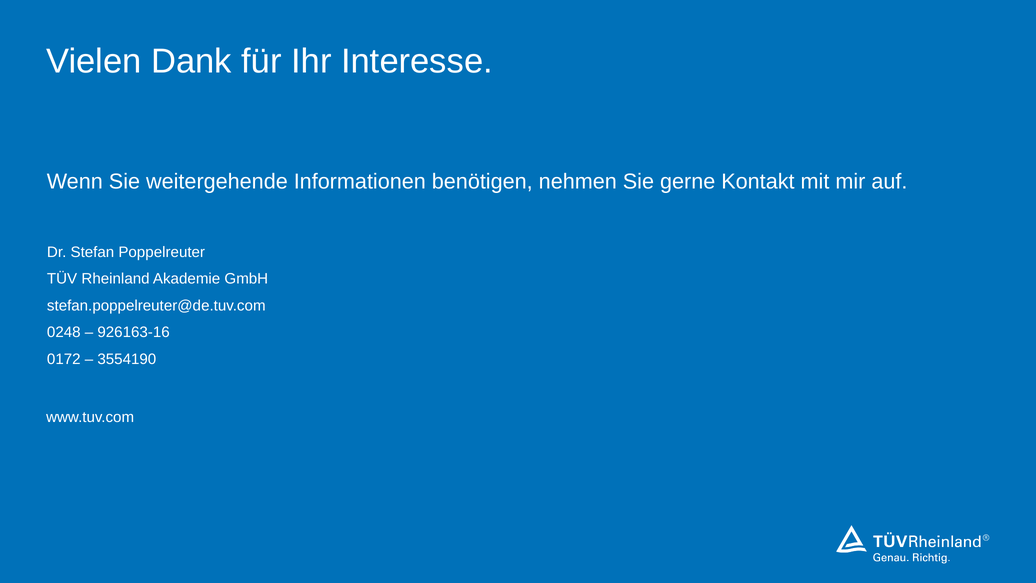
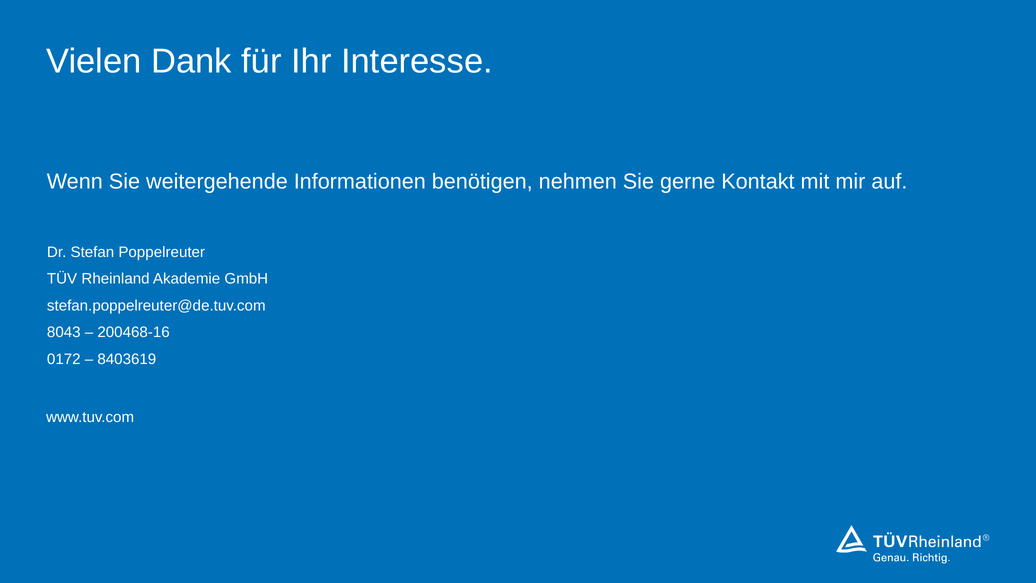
0248: 0248 -> 8043 (64, 332)
926163-16: 926163-16 -> 200468-16 (134, 332)
3554190: 3554190 -> 8403619 (127, 359)
